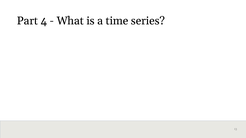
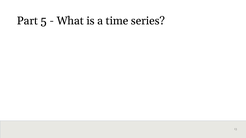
4: 4 -> 5 (44, 21)
